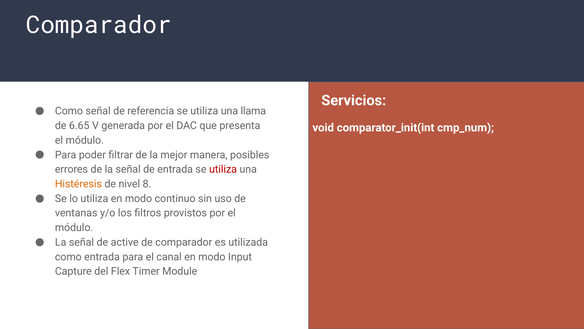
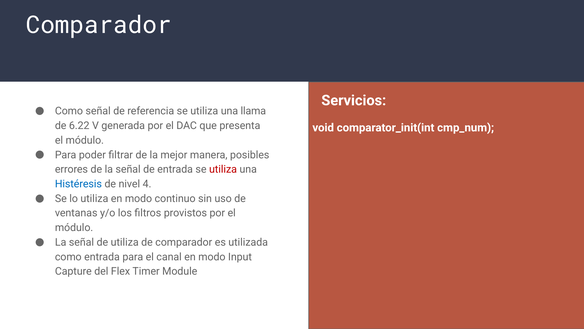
6.65: 6.65 -> 6.22 (79, 126)
Histéresis colour: orange -> blue (78, 184)
8: 8 -> 4 (147, 184)
de active: active -> utiliza (125, 242)
